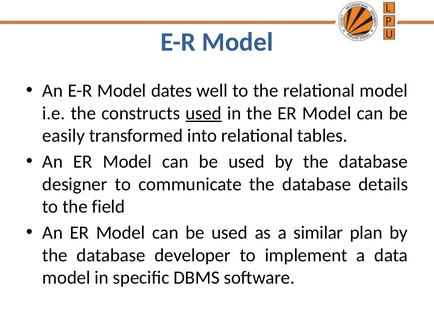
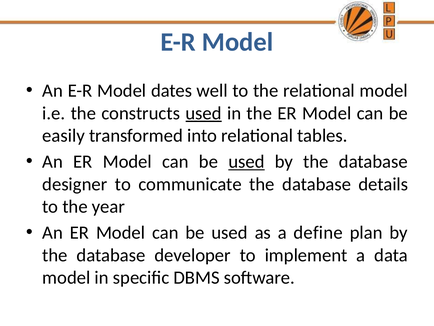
used underline: none -> present (246, 162)
field: field -> year (108, 206)
similar: similar -> define (318, 232)
